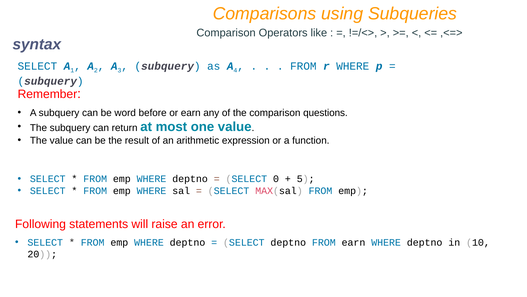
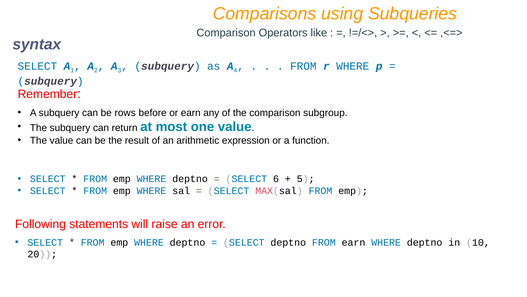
word: word -> rows (125, 113)
questions: questions -> subgroup (325, 113)
0: 0 -> 6 (276, 179)
